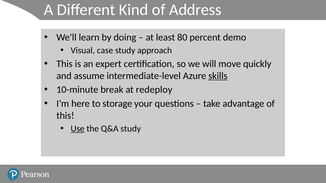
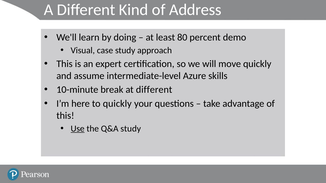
skills underline: present -> none (218, 76)
at redeploy: redeploy -> different (154, 90)
to storage: storage -> quickly (117, 104)
